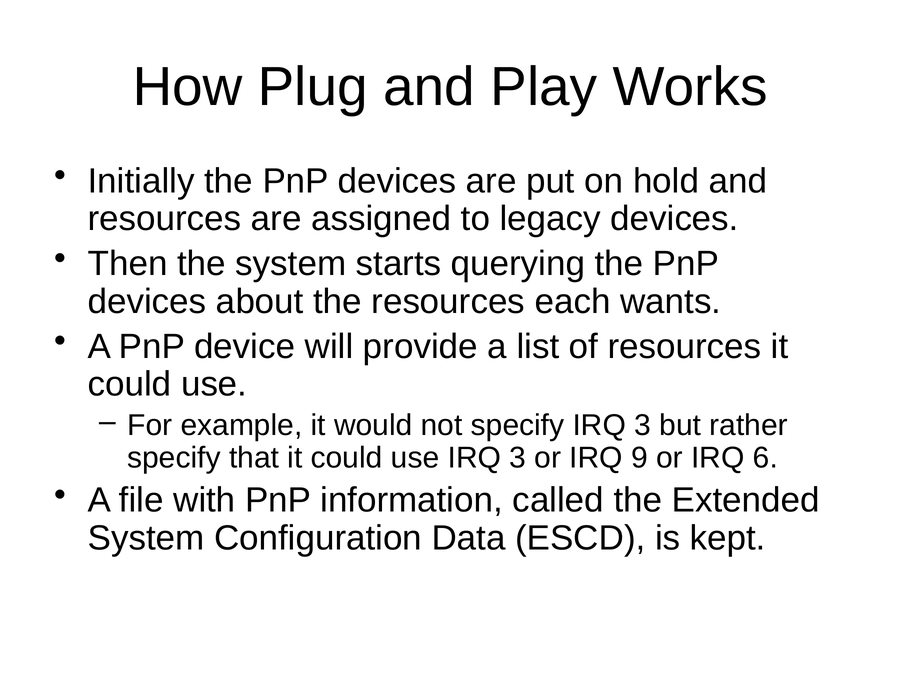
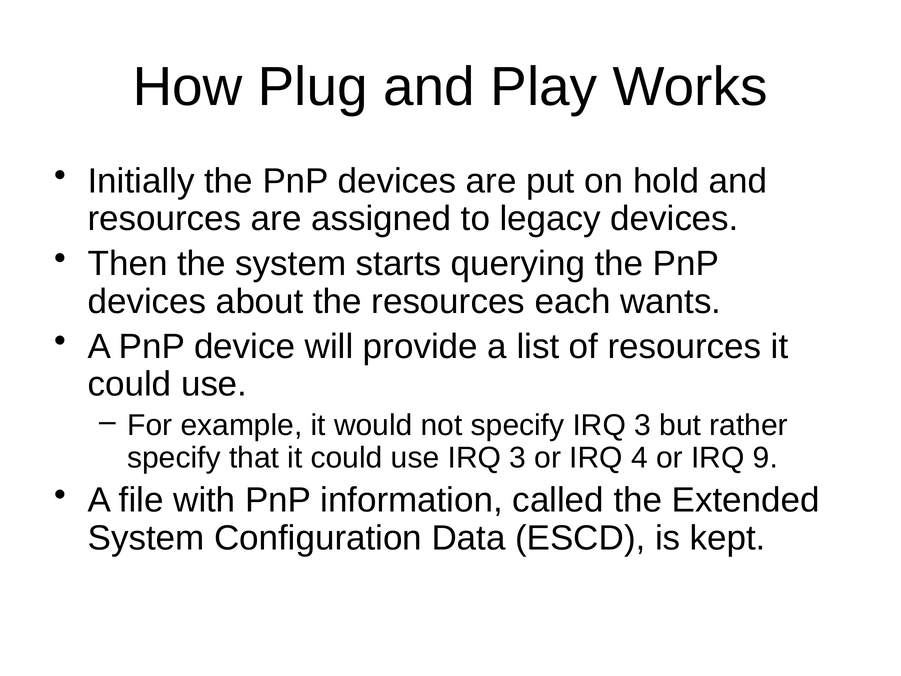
9: 9 -> 4 (639, 458)
6: 6 -> 9 (765, 458)
